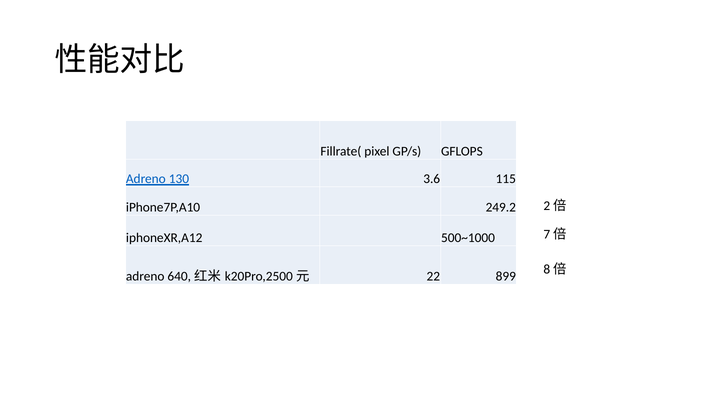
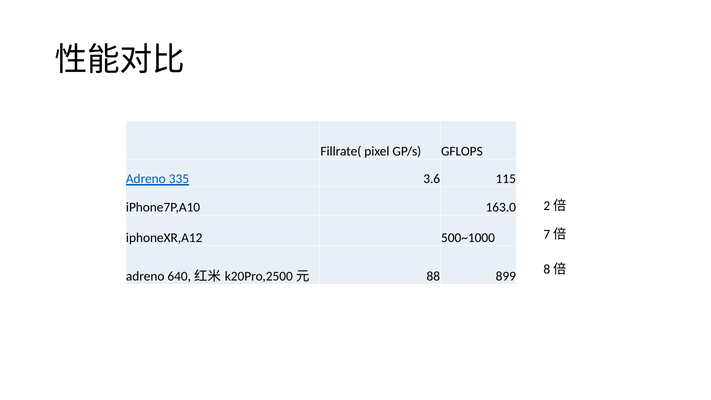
130: 130 -> 335 (179, 179)
249.2: 249.2 -> 163.0 (501, 207)
22: 22 -> 88 (433, 276)
